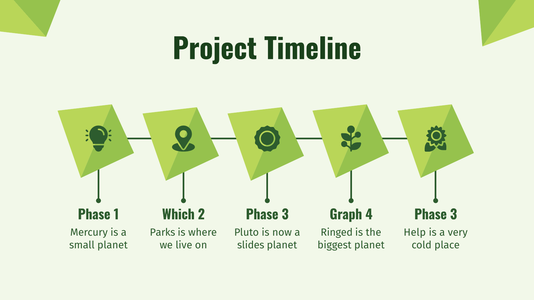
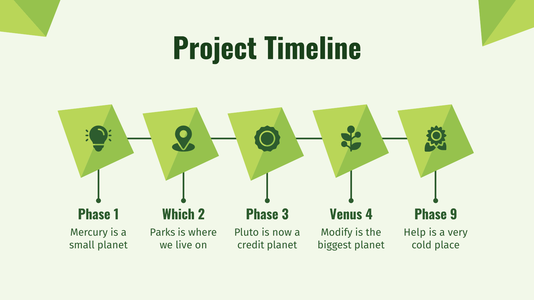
Graph: Graph -> Venus (346, 215)
3: 3 -> 9 (454, 215)
Ringed: Ringed -> Modify (337, 233)
slides: slides -> credit (251, 245)
